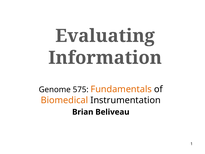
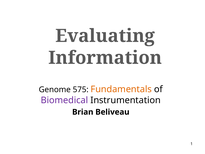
Biomedical colour: orange -> purple (64, 100)
